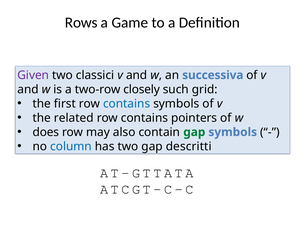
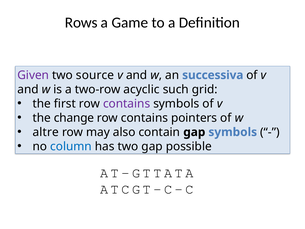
classici: classici -> source (95, 75)
closely: closely -> acyclic (142, 89)
contains colour: blue -> purple (127, 104)
related: related -> change (74, 118)
does: does -> altre (46, 132)
gap colour: green -> black (194, 132)
descritti: descritti -> possible (189, 146)
